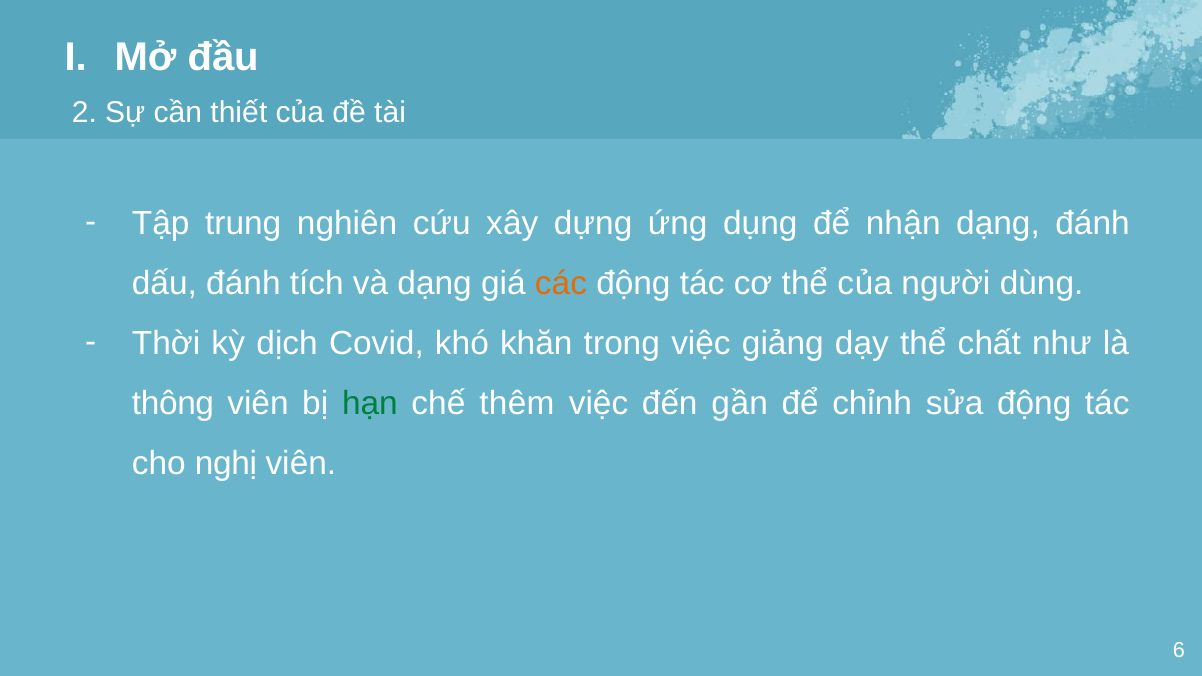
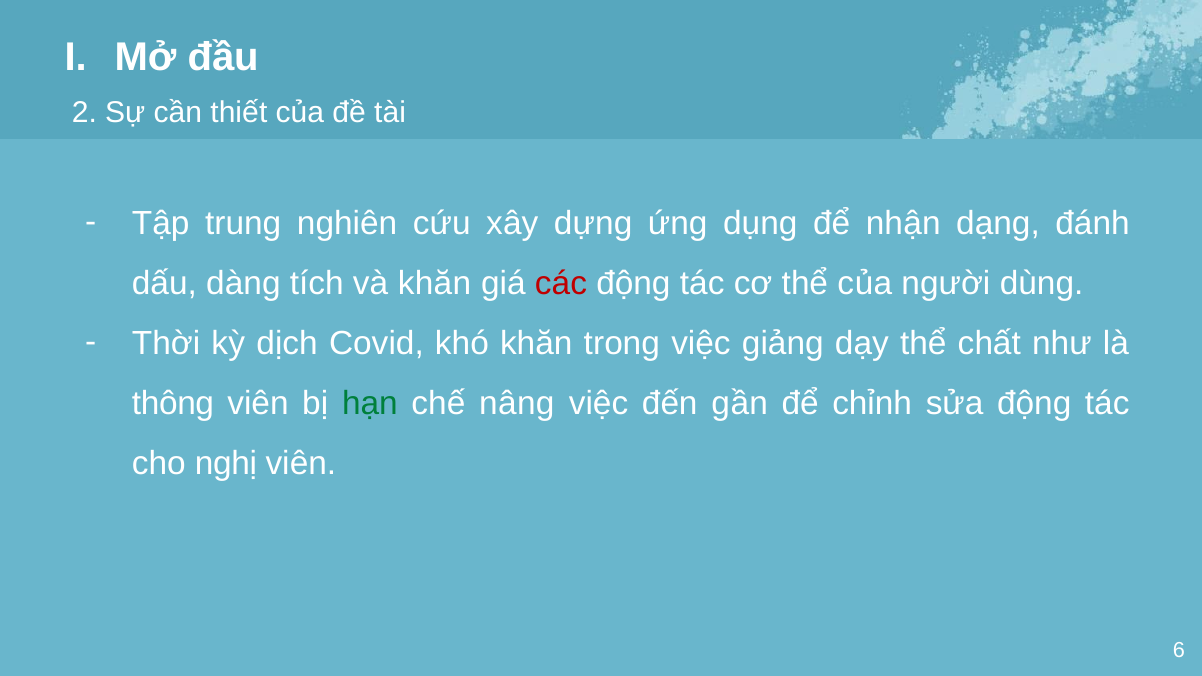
dấu đánh: đánh -> dàng (243, 283)
và dạng: dạng -> khăn (434, 283)
các colour: orange -> red (561, 283)
thêm: thêm -> nâng (517, 404)
